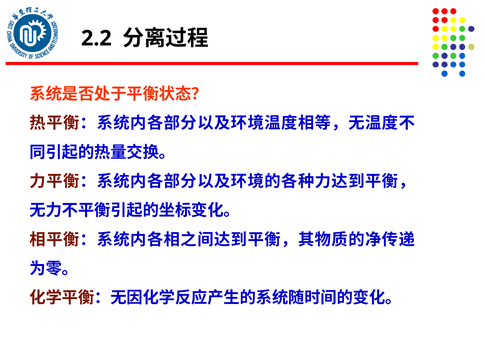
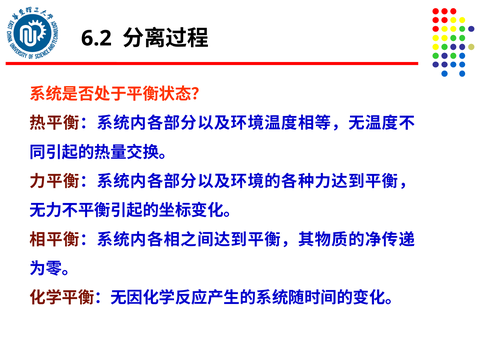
2.2: 2.2 -> 6.2 (96, 38)
